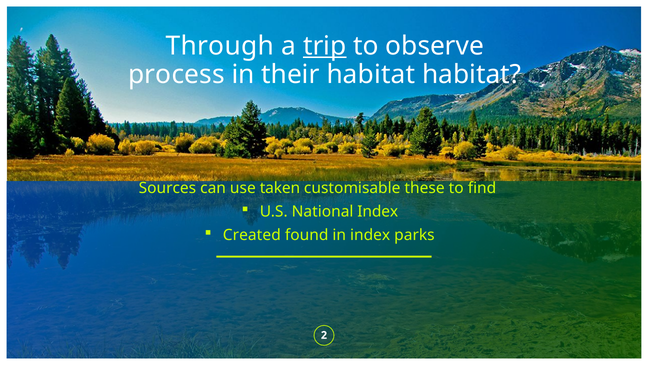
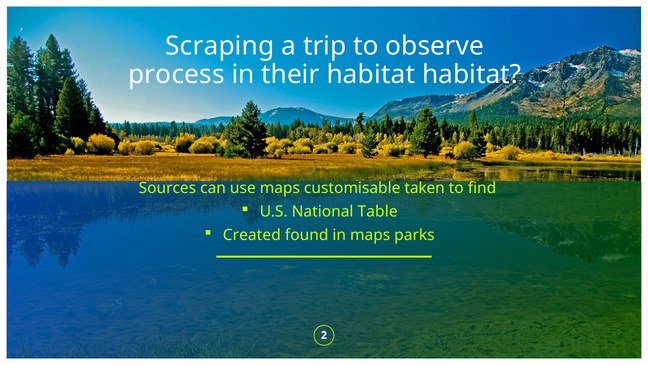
Through: Through -> Scraping (220, 46)
trip underline: present -> none (325, 46)
use taken: taken -> maps (280, 188)
these: these -> taken (425, 188)
National Index: Index -> Table (378, 211)
in index: index -> maps (370, 235)
